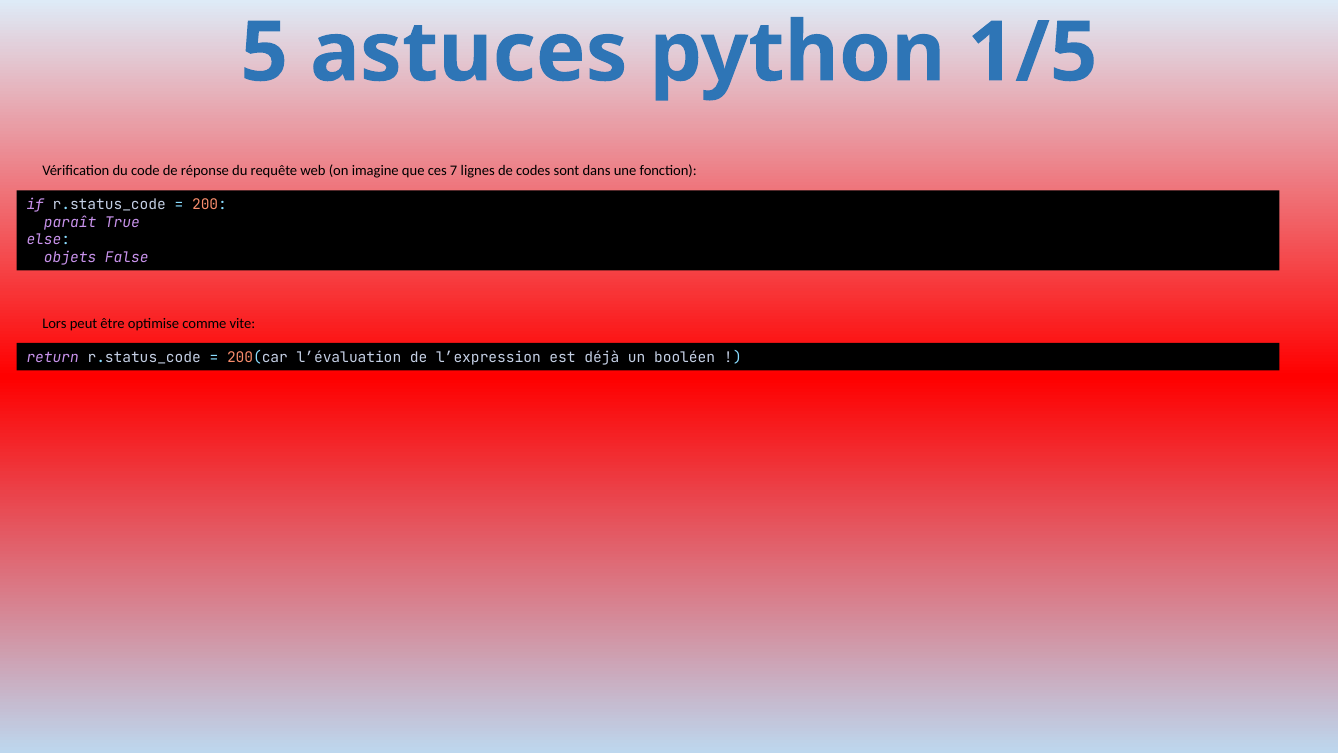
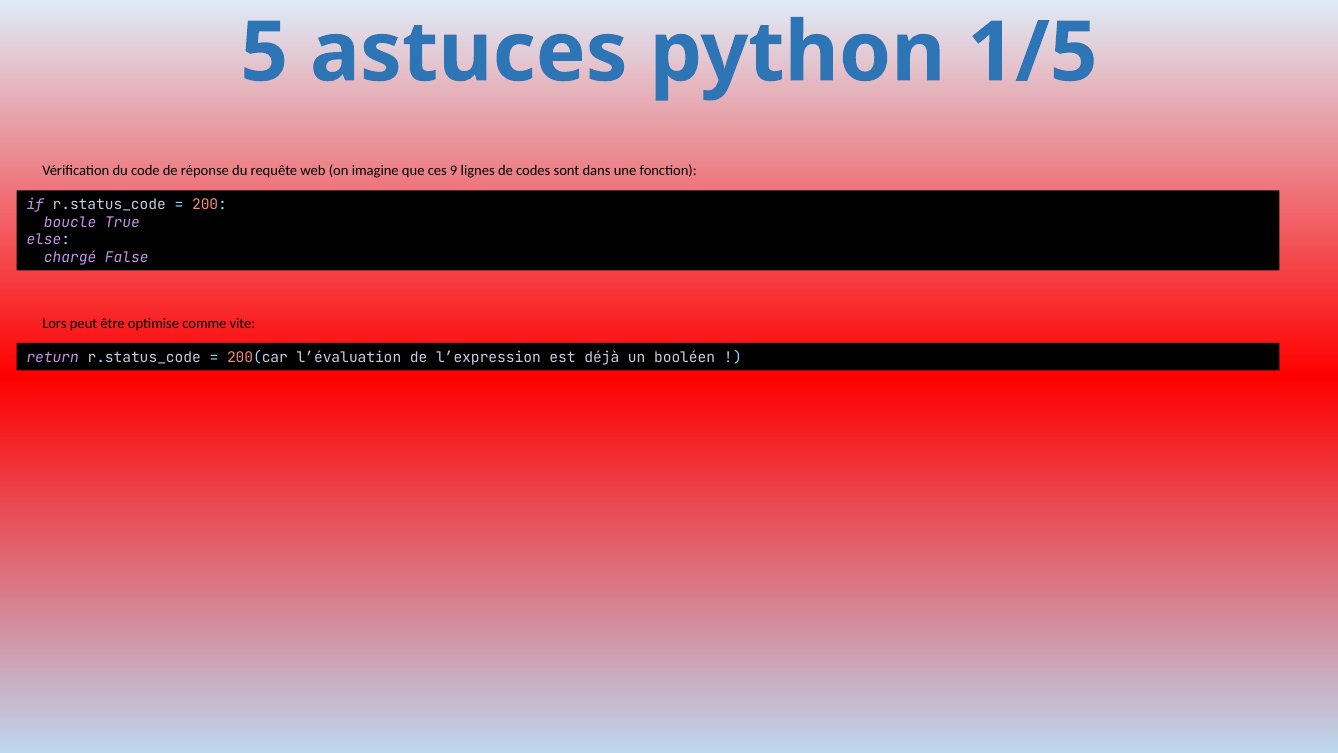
7: 7 -> 9 (454, 170)
paraît: paraît -> boucle (70, 222)
objets: objets -> chargé (70, 258)
